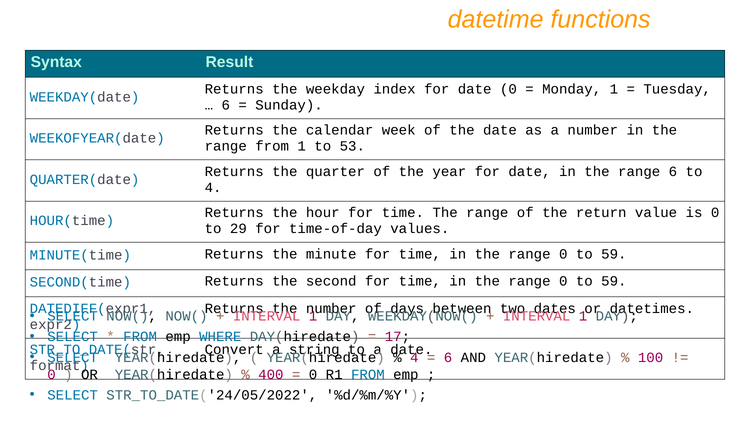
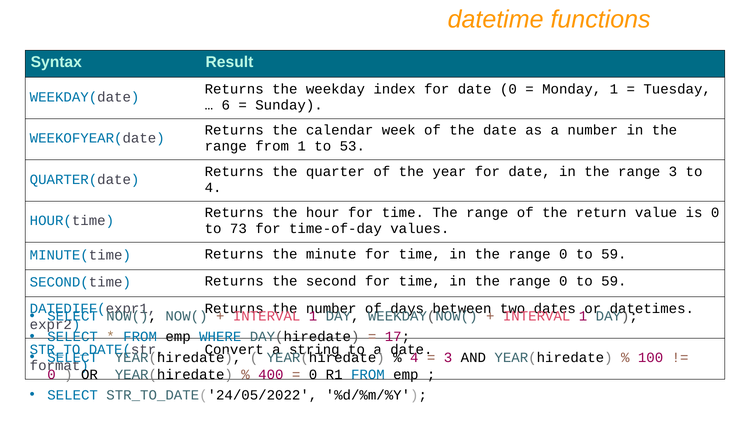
range 6: 6 -> 3 (673, 172)
29: 29 -> 73 (238, 229)
6: 6 -> 3 (448, 357)
